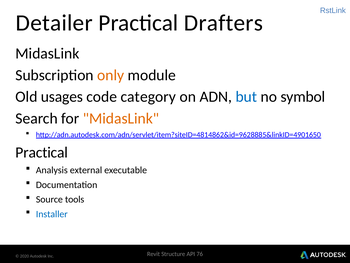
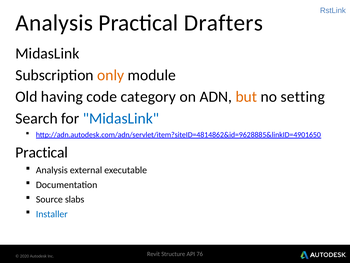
Detailer: Detailer -> Analysis (54, 23)
usages: usages -> having (62, 97)
but colour: blue -> orange (246, 97)
symbol: symbol -> setting (303, 97)
MidasLink colour: orange -> blue (121, 118)
tools: tools -> slabs (75, 199)
